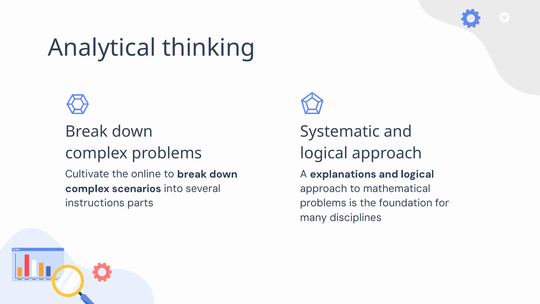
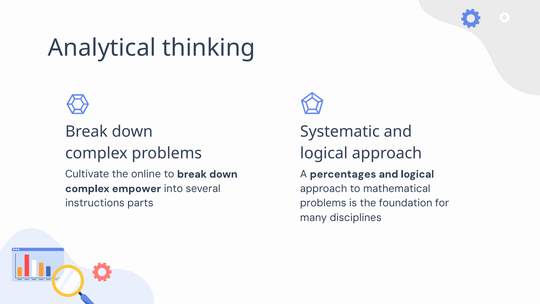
explanations: explanations -> percentages (343, 174)
scenarios: scenarios -> empower (137, 189)
